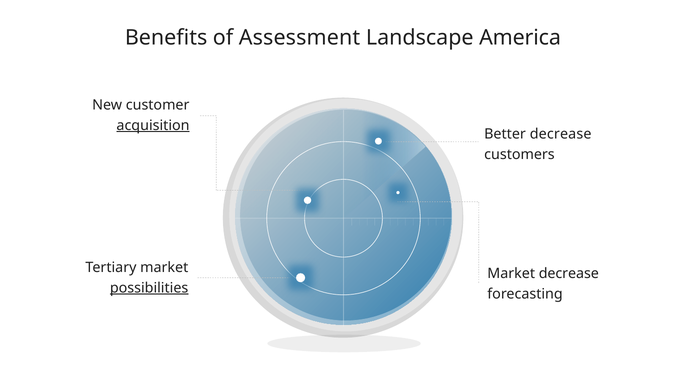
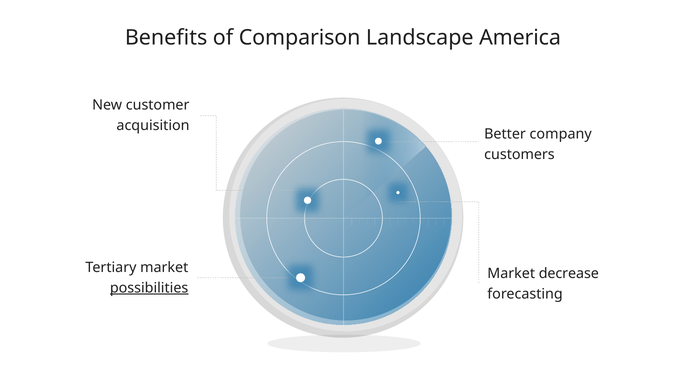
Assessment: Assessment -> Comparison (300, 38)
acquisition underline: present -> none (153, 126)
Better decrease: decrease -> company (561, 134)
